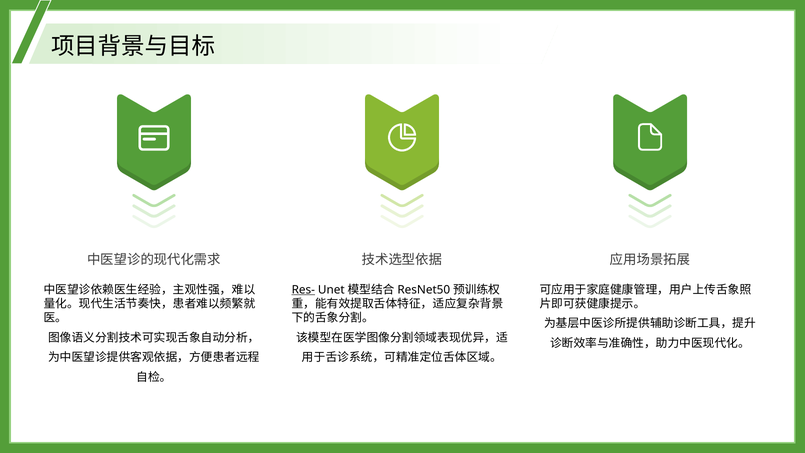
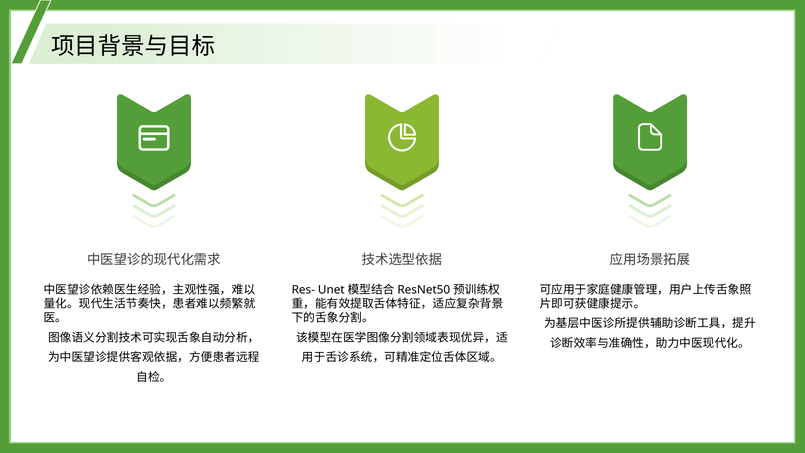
Res- underline: present -> none (303, 290)
